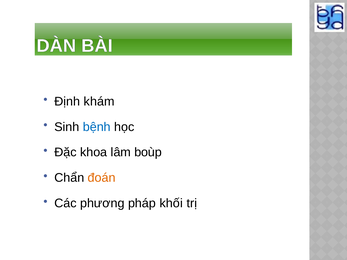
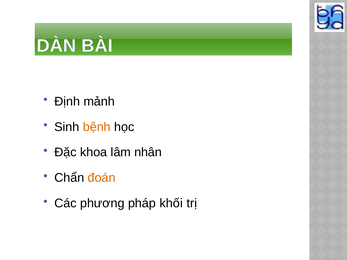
khám: khám -> mảnh (99, 102)
bệnh colour: blue -> orange (97, 127)
boùp: boùp -> nhân (148, 152)
